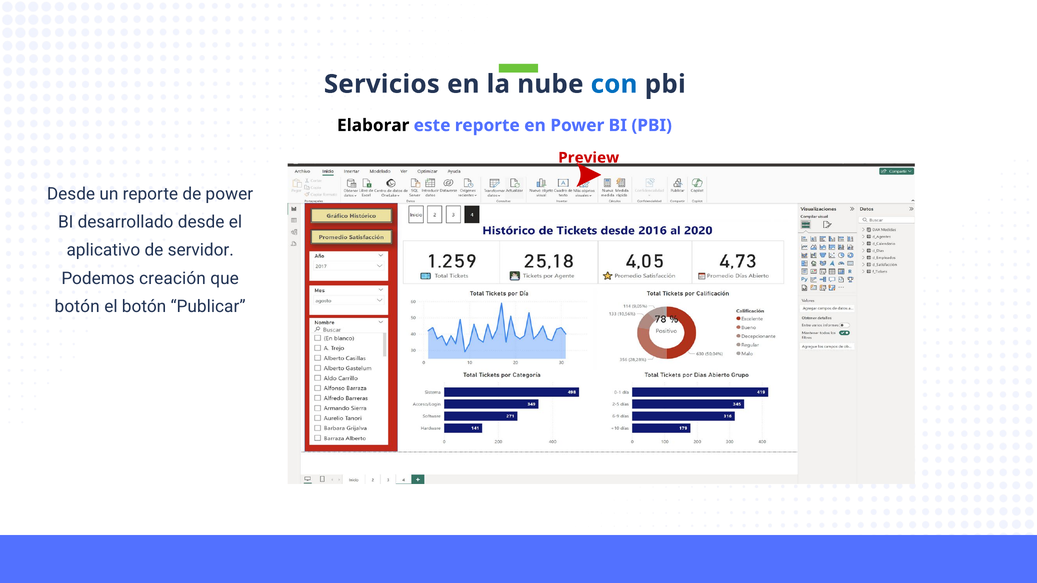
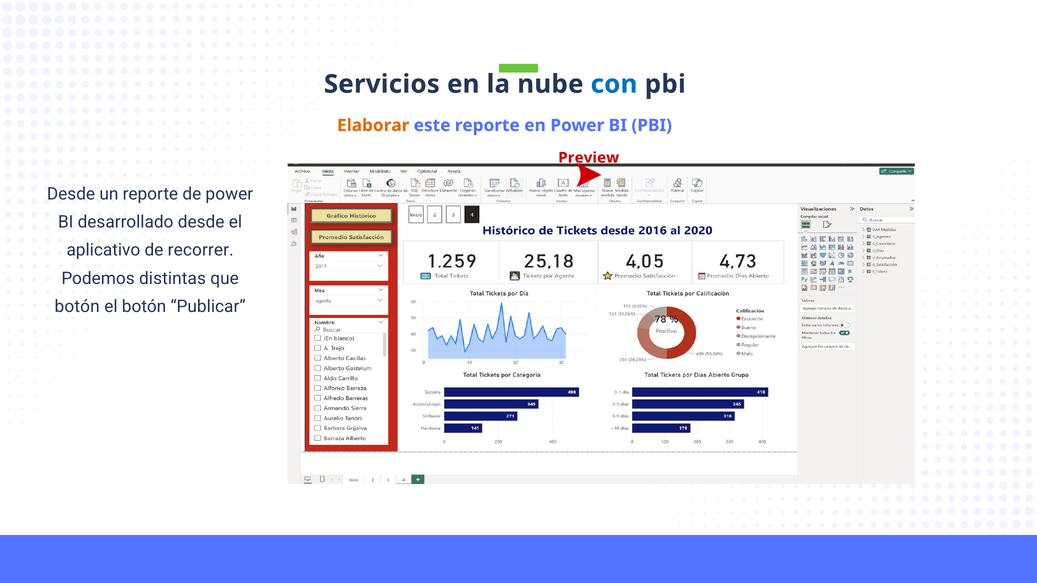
Elaborar colour: black -> orange (373, 125)
servidor: servidor -> recorrer (201, 250)
creación: creación -> distintas (172, 279)
